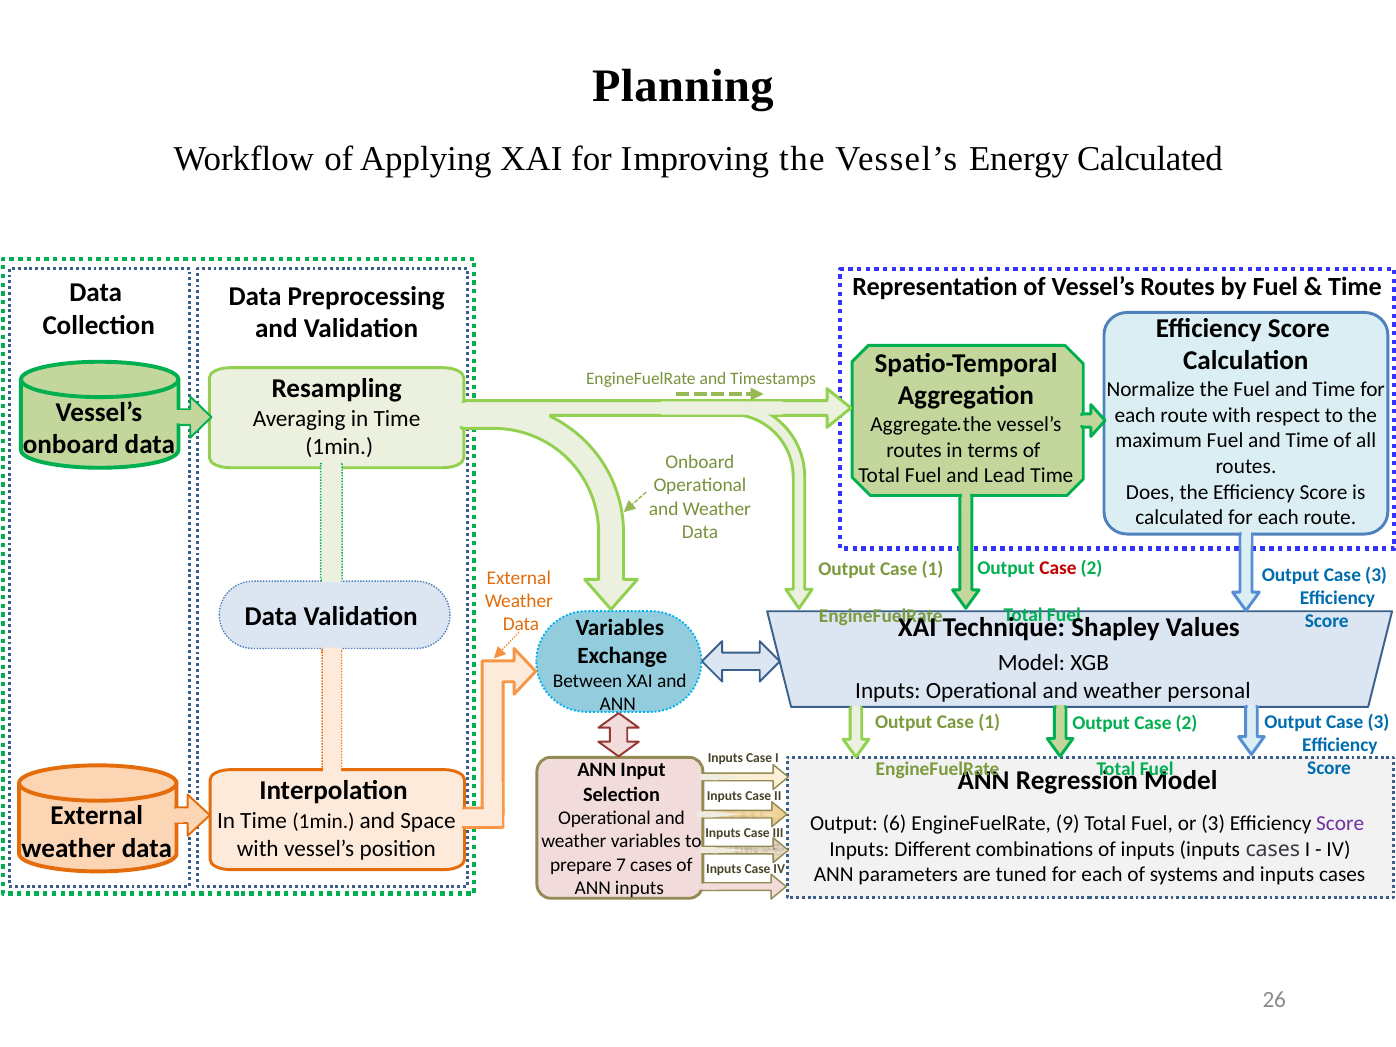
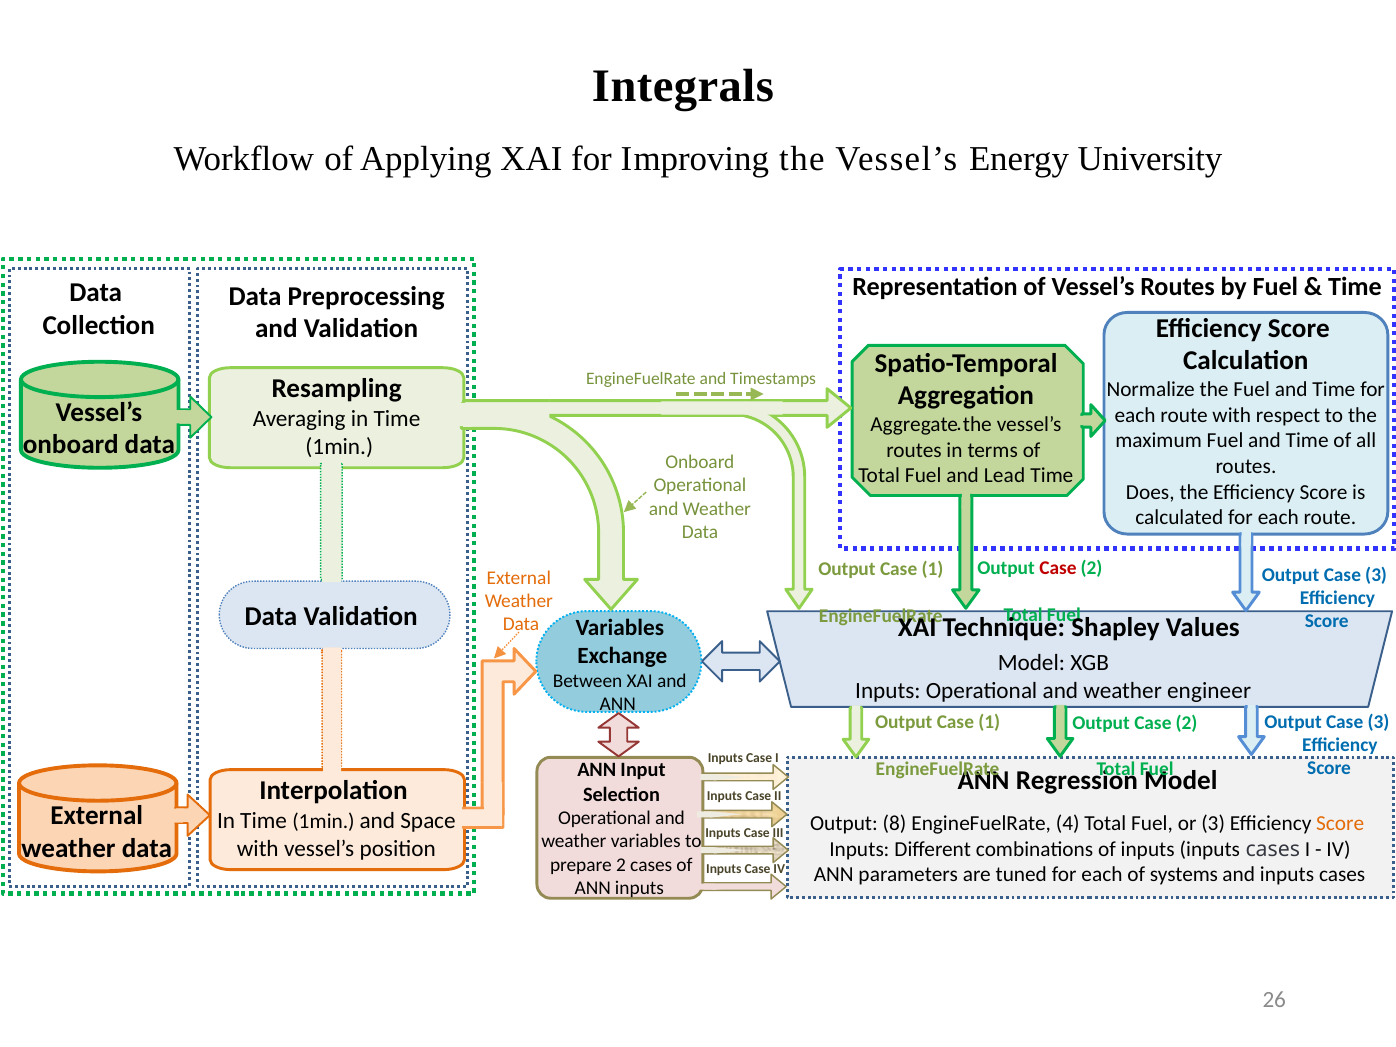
Planning: Planning -> Integrals (683, 86)
Energy Calculated: Calculated -> University (1150, 159)
personal: personal -> engineer (1209, 691)
6: 6 -> 8 (895, 824)
9: 9 -> 4 (1068, 824)
Score colour: purple -> orange (1340, 824)
prepare 7: 7 -> 2 (621, 865)
